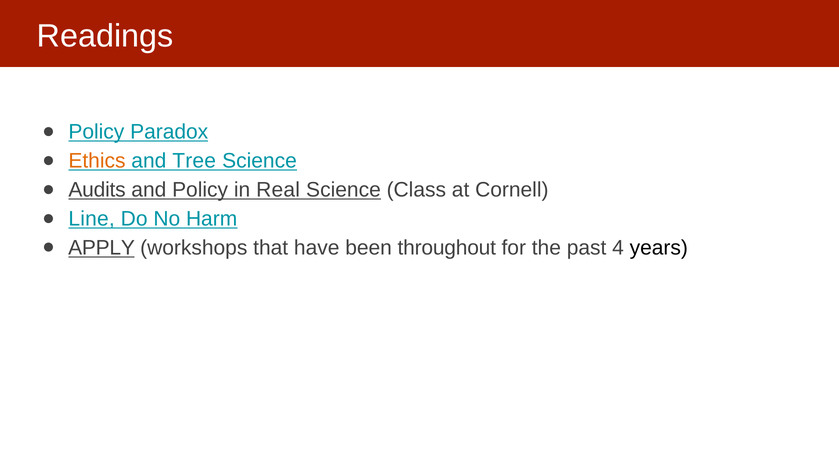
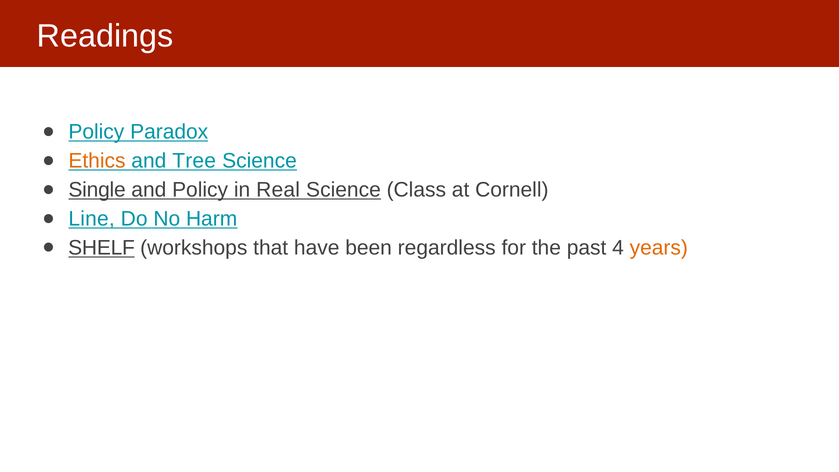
Audits: Audits -> Single (97, 190)
APPLY: APPLY -> SHELF (102, 248)
throughout: throughout -> regardless (447, 248)
years colour: black -> orange (659, 248)
